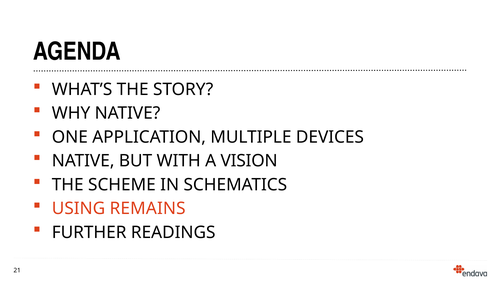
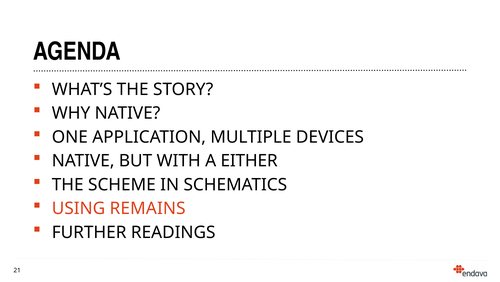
VISION: VISION -> EITHER (249, 160)
